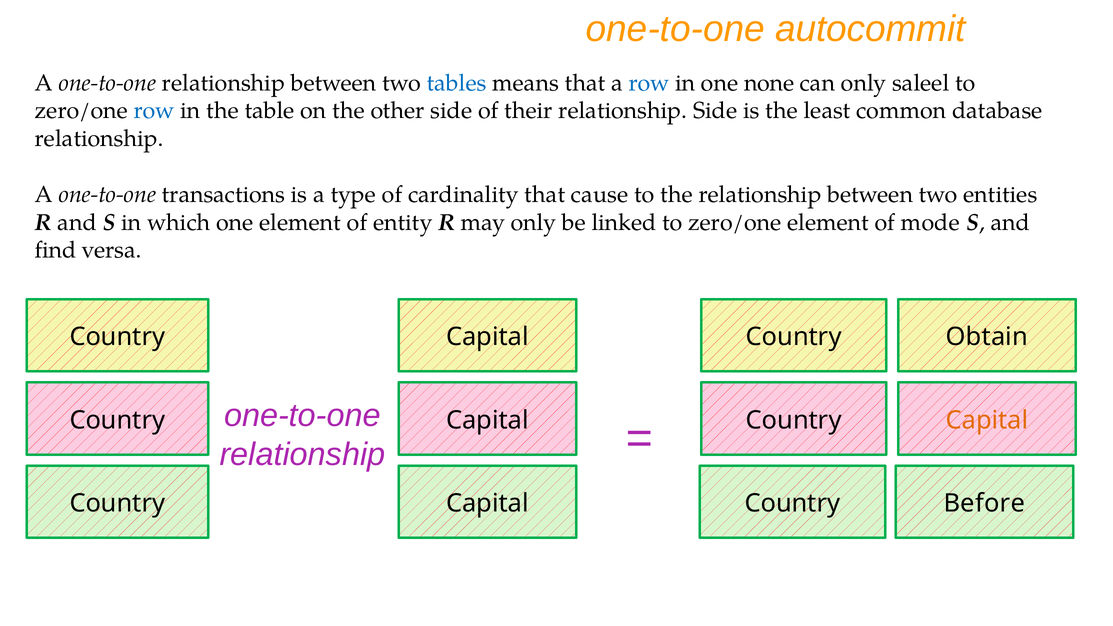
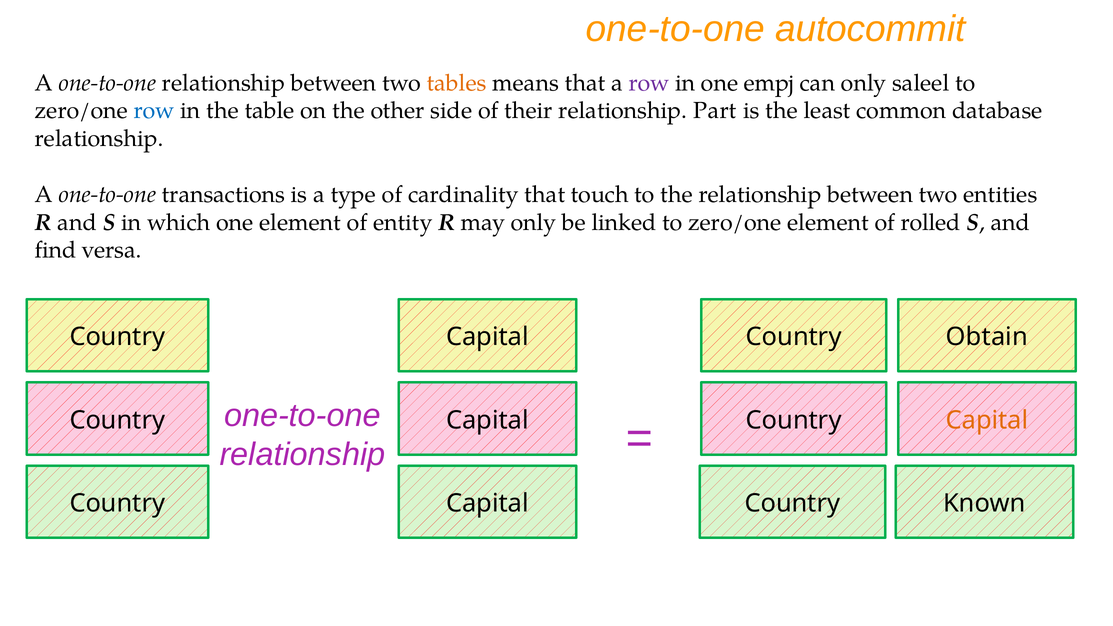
tables colour: blue -> orange (457, 83)
row colour: blue -> purple (649, 83)
none: none -> empj (769, 83)
relationship Side: Side -> Part (715, 111)
cause: cause -> touch (600, 195)
mode: mode -> rolled (931, 222)
Before: Before -> Known (984, 504)
